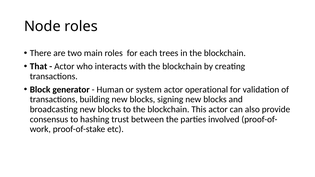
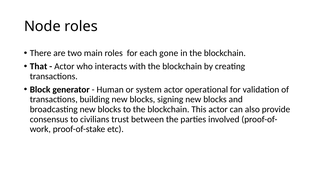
trees: trees -> gone (169, 53)
hashing: hashing -> civilians (95, 119)
